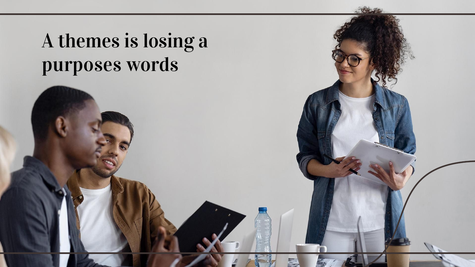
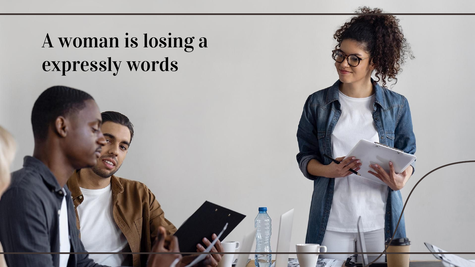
themes: themes -> woman (89, 41)
purposes: purposes -> expressly (82, 65)
